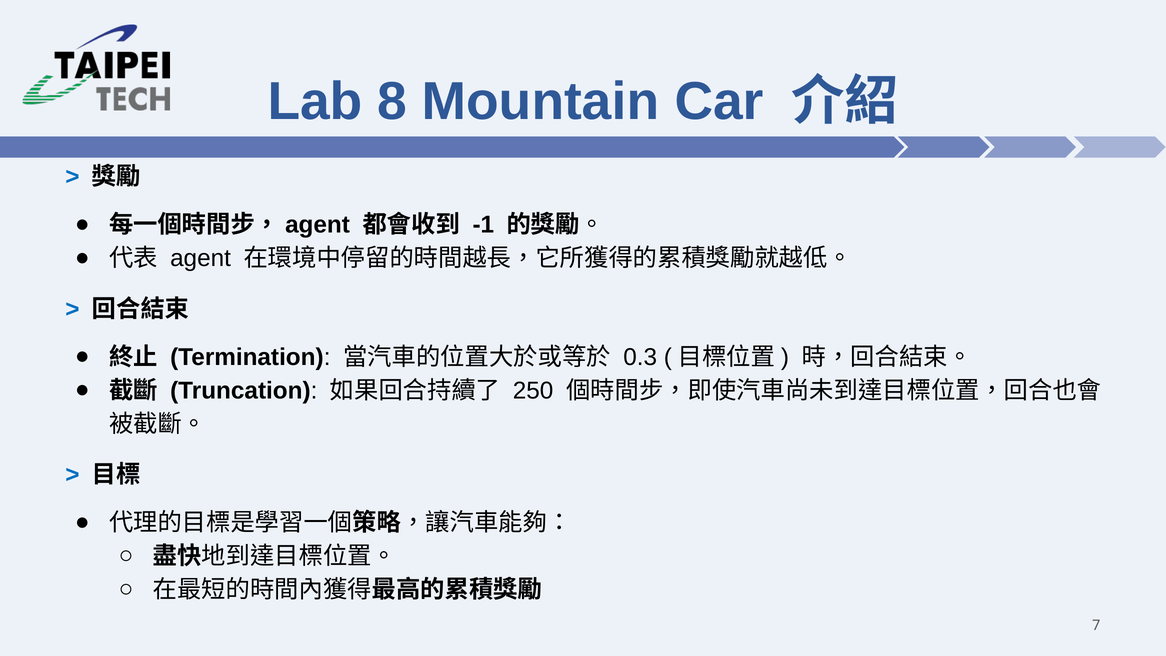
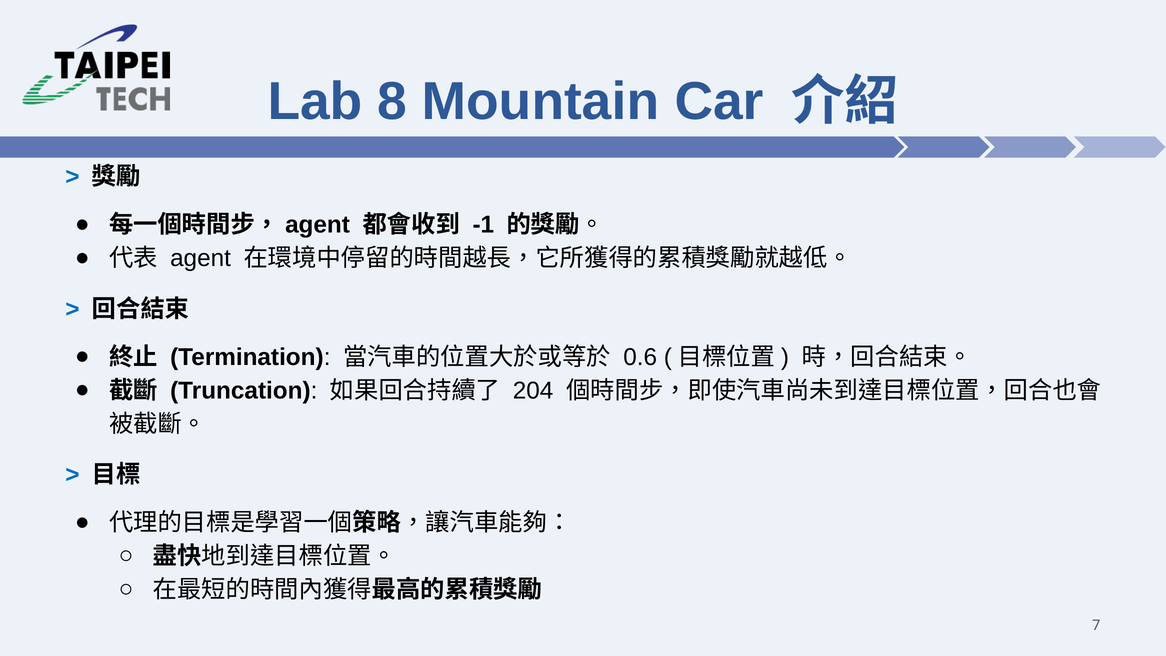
0.3: 0.3 -> 0.6 (640, 357)
250: 250 -> 204 (533, 391)
